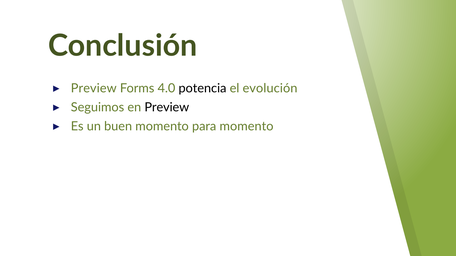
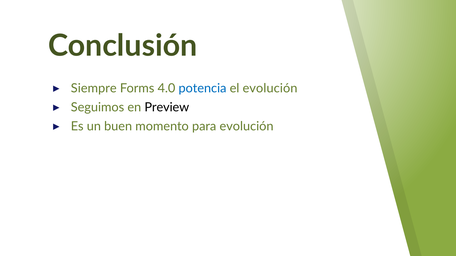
Preview: Preview -> Siempre (94, 88)
potencia colour: black -> blue (203, 88)
para momento: momento -> evolución (247, 126)
